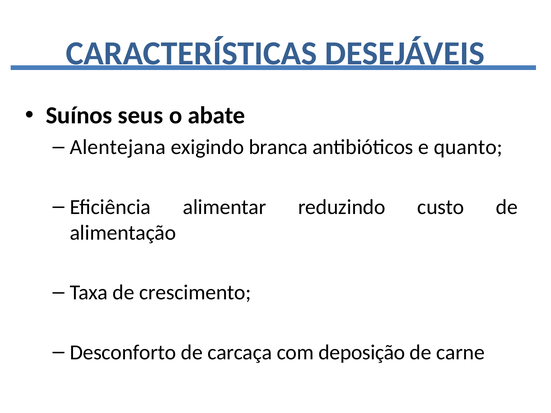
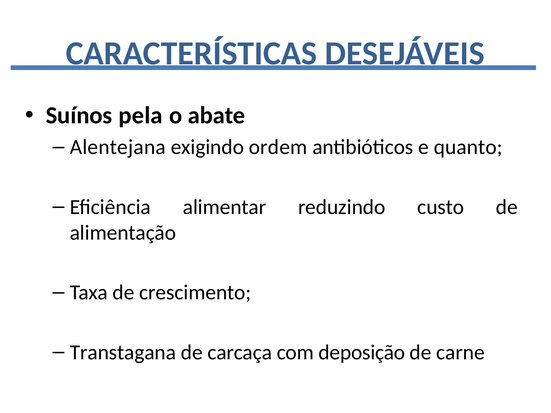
seus: seus -> pela (141, 116)
branca: branca -> ordem (278, 147)
Desconforto: Desconforto -> Transtagana (123, 353)
